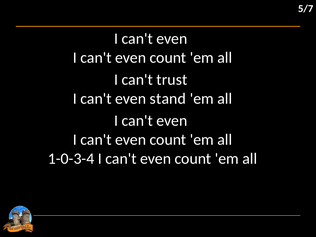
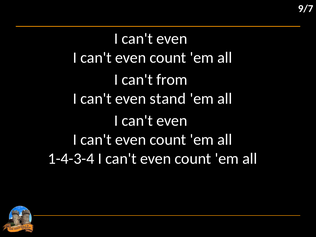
5/7: 5/7 -> 9/7 (306, 9)
trust: trust -> from (172, 80)
1-0-3-4: 1-0-3-4 -> 1-4-3-4 (71, 159)
